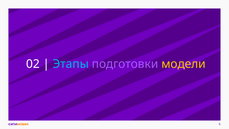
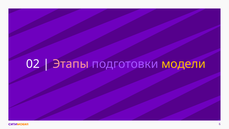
Этапы colour: light blue -> pink (71, 64)
